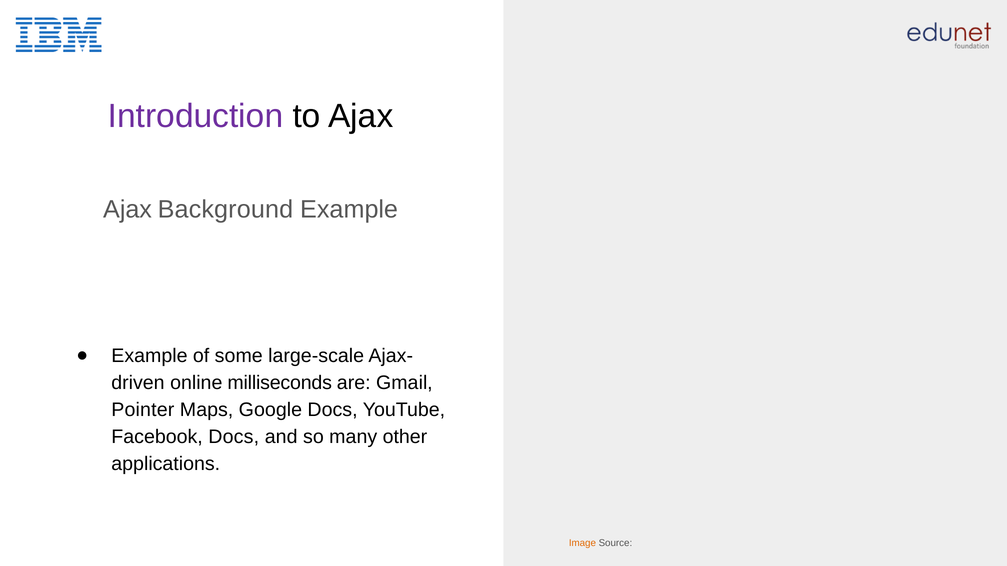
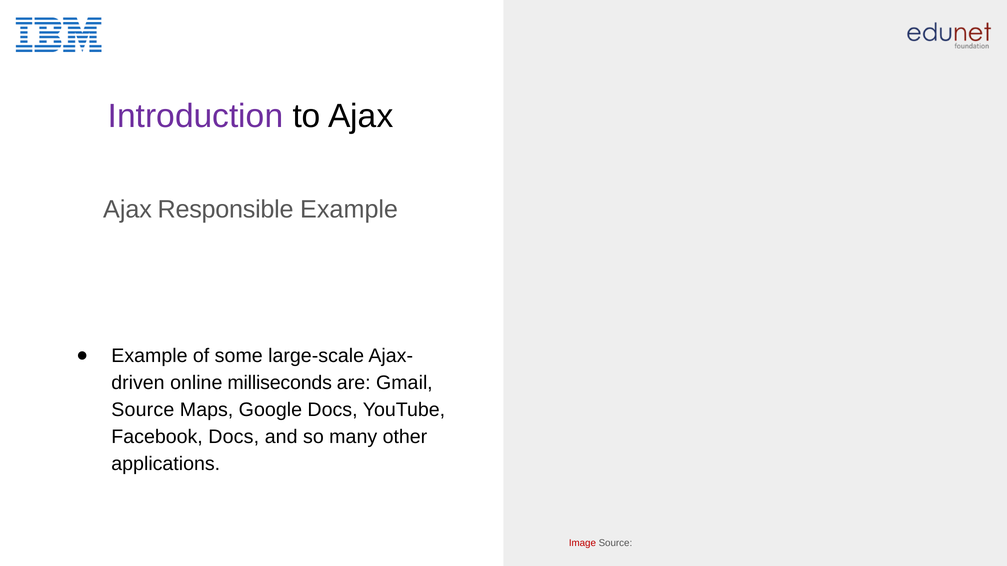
Background: Background -> Responsible (226, 210)
Pointer: Pointer -> Source (143, 410)
Image colour: orange -> red (582, 543)
